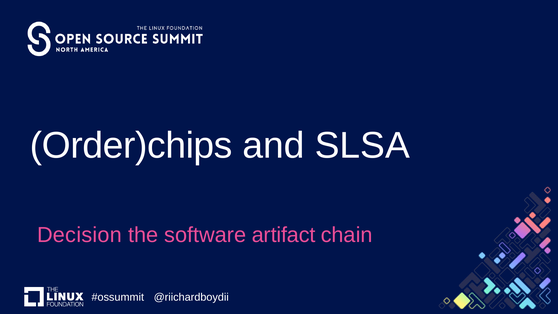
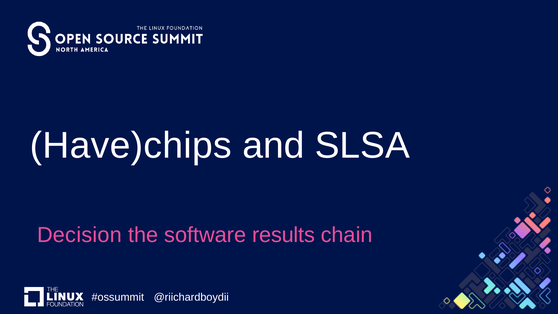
Order)chips: Order)chips -> Have)chips (131, 146)
artifact: artifact -> results (284, 235)
